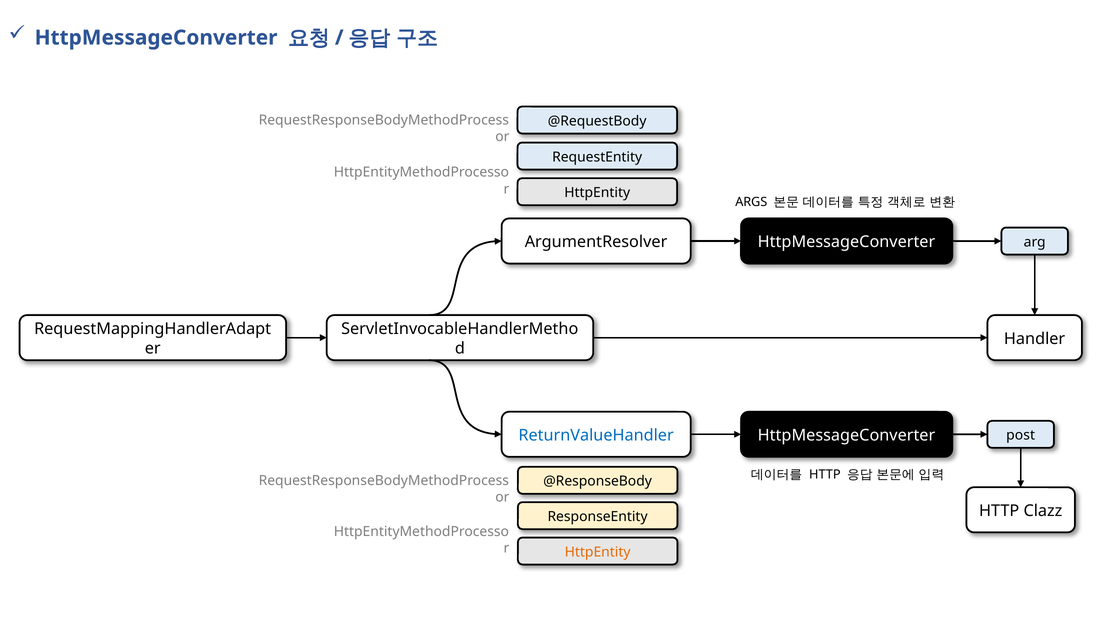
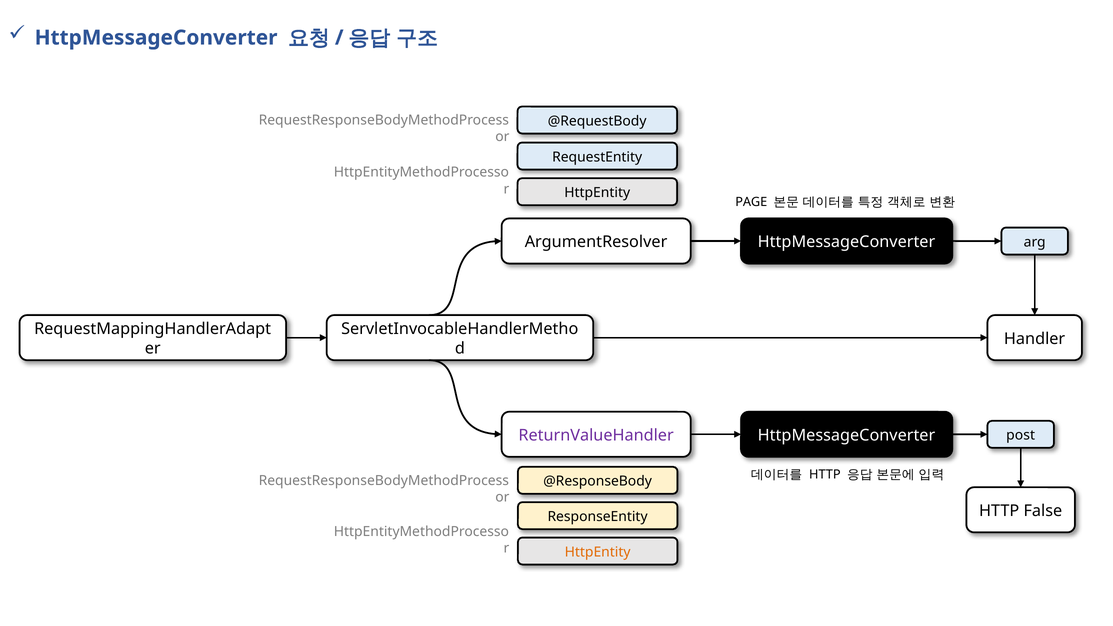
ARGS: ARGS -> PAGE (751, 202)
ReturnValueHandler colour: blue -> purple (596, 435)
Clazz: Clazz -> False (1043, 511)
